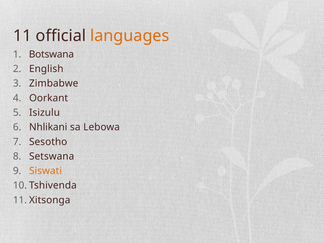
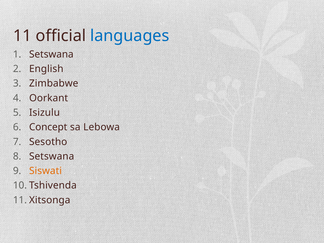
languages colour: orange -> blue (130, 36)
Botswana: Botswana -> Setswana (51, 54)
Nhlikani: Nhlikani -> Concept (48, 127)
